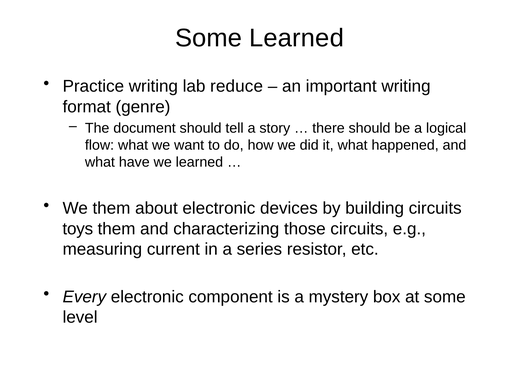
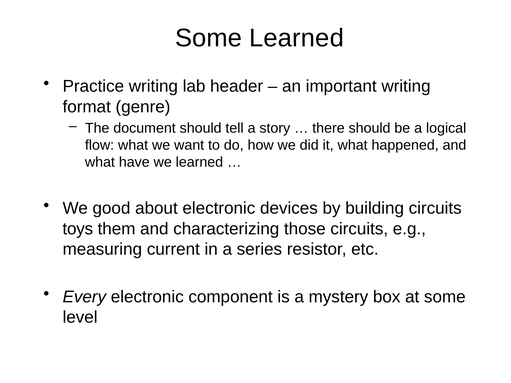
reduce: reduce -> header (237, 86)
We them: them -> good (111, 208)
